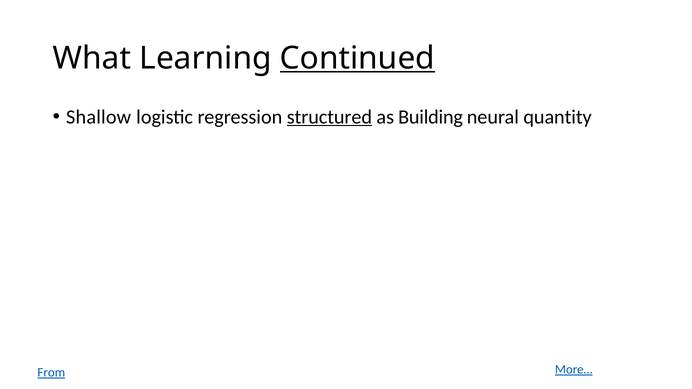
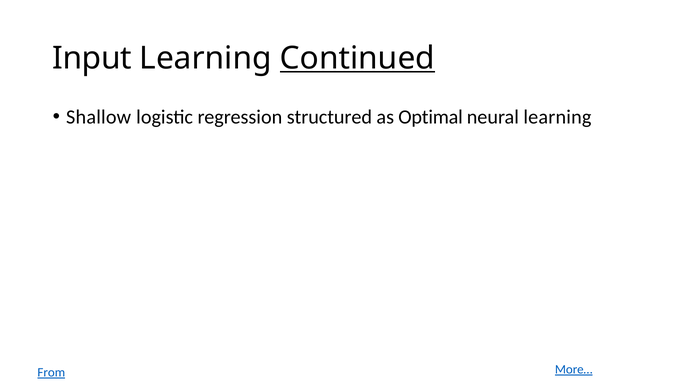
What: What -> Input (92, 58)
structured underline: present -> none (329, 117)
Building: Building -> Optimal (431, 117)
neural quantity: quantity -> learning (557, 117)
